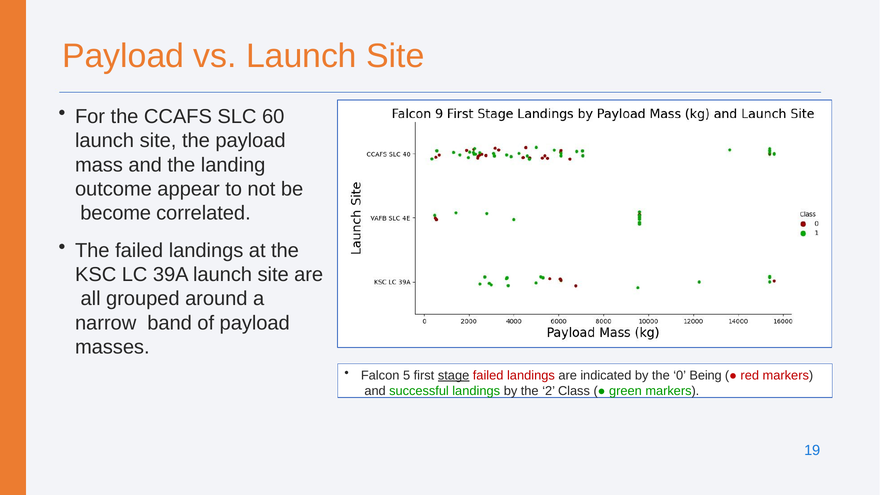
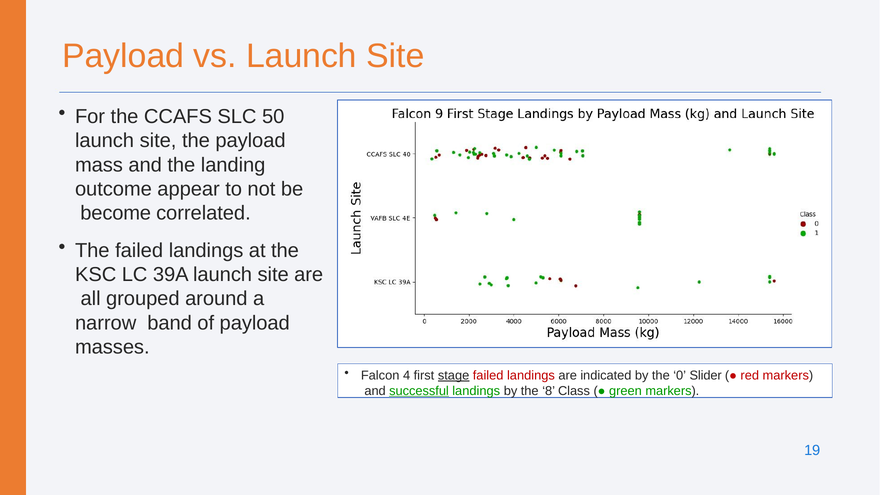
60: 60 -> 50 (273, 117)
5: 5 -> 4 (407, 375)
Being: Being -> Slider (706, 375)
successful underline: none -> present (419, 391)
2: 2 -> 8 (549, 391)
